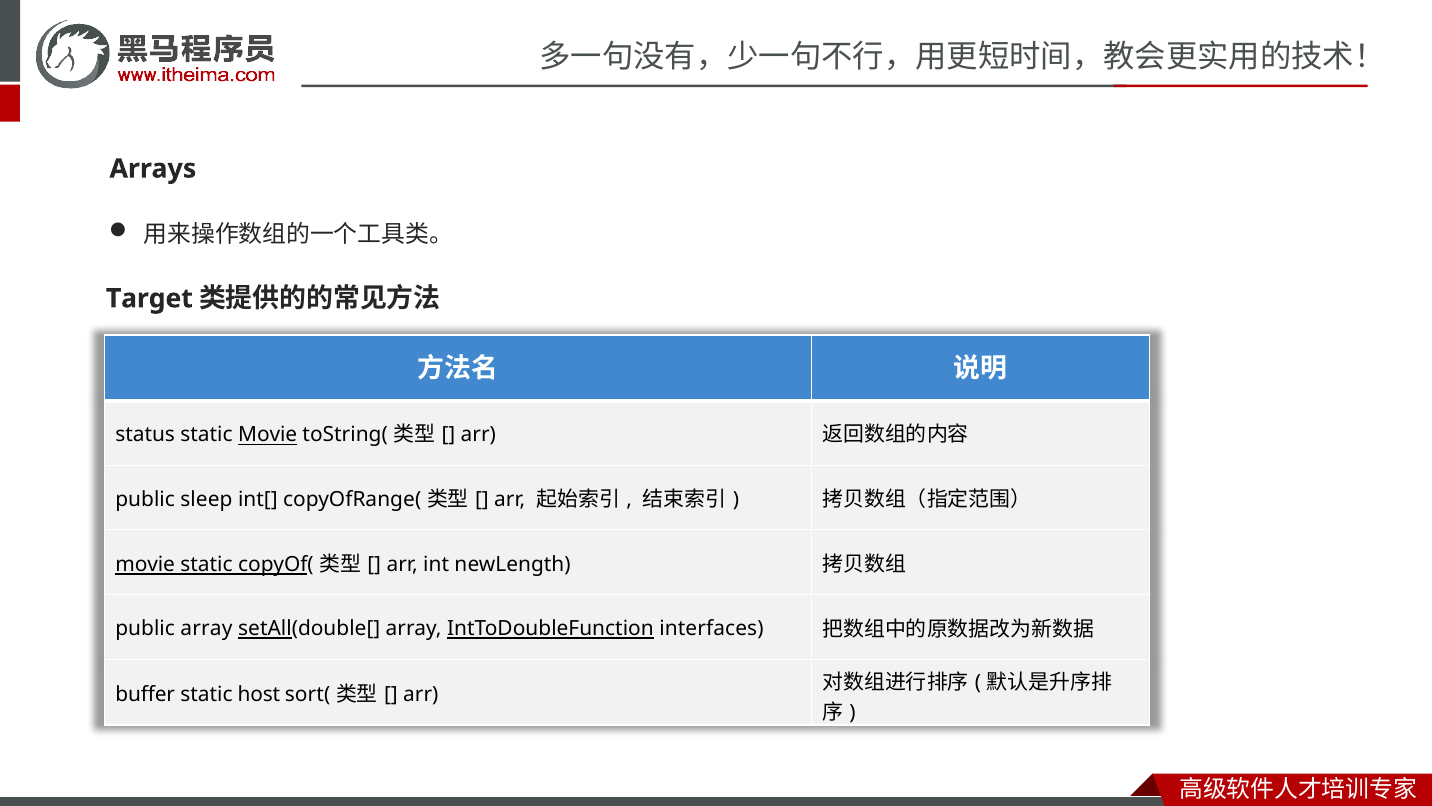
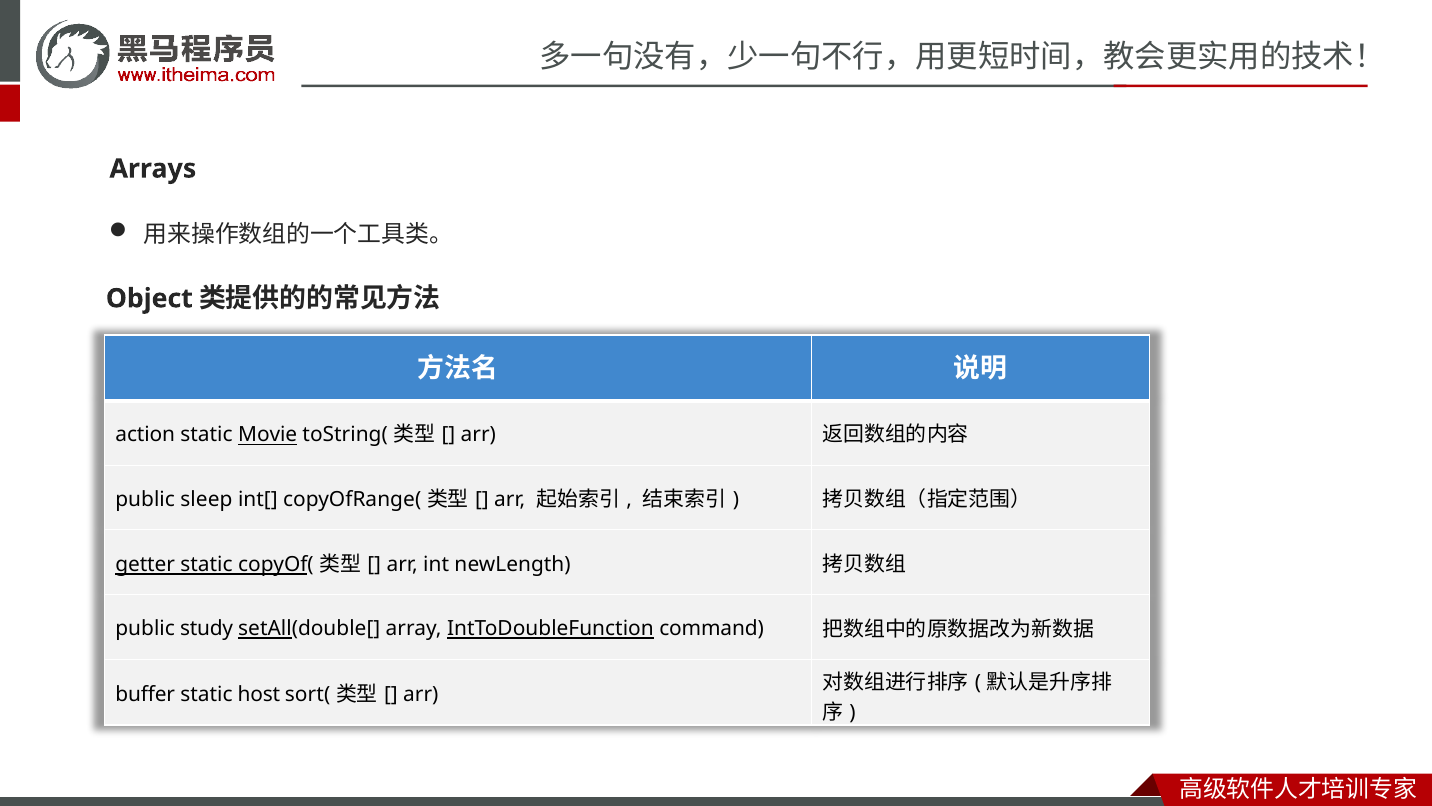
Target: Target -> Object (149, 298)
status: status -> action (145, 435)
movie: movie -> getter (145, 564)
public array: array -> study (207, 628)
interfaces: interfaces -> command (712, 628)
